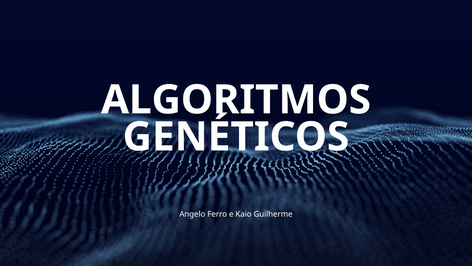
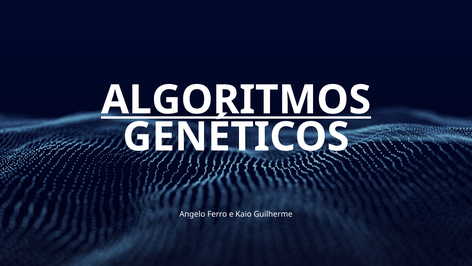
ALGORITMOS underline: none -> present (236, 100)
